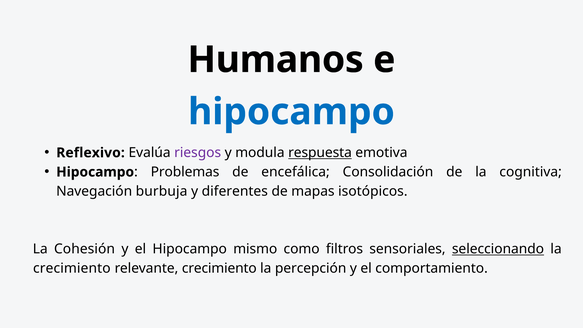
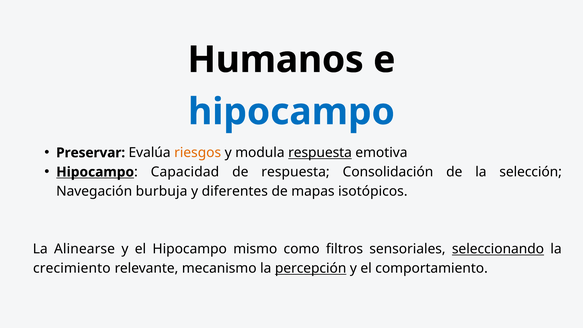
Reflexivo: Reflexivo -> Preservar (91, 153)
riesgos colour: purple -> orange (198, 153)
Hipocampo underline: none -> present (95, 172)
Problemas: Problemas -> Capacidad (185, 172)
de encefálica: encefálica -> respuesta (295, 172)
cognitiva: cognitiva -> selección (531, 172)
Cohesión: Cohesión -> Alinearse (84, 249)
relevante crecimiento: crecimiento -> mecanismo (219, 268)
percepción underline: none -> present (311, 268)
